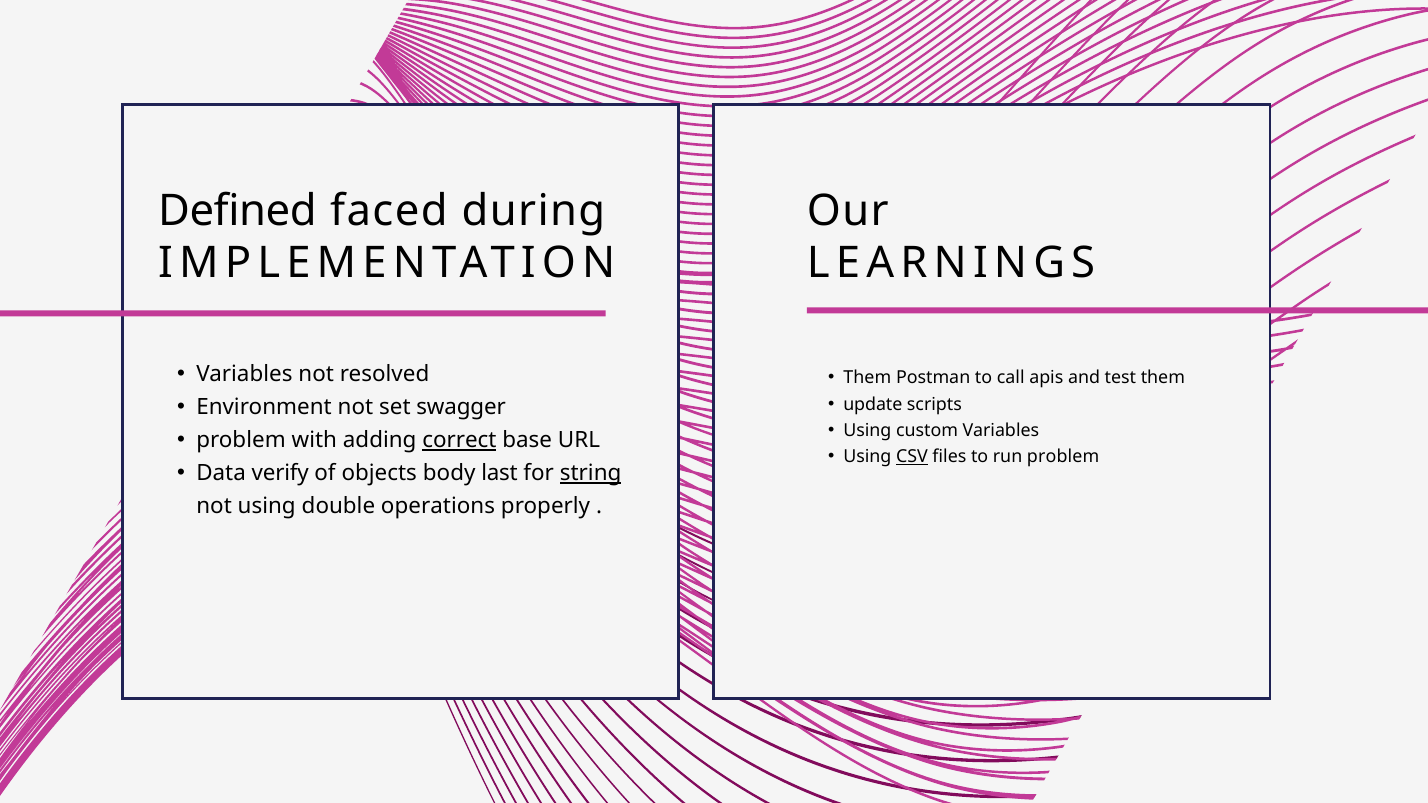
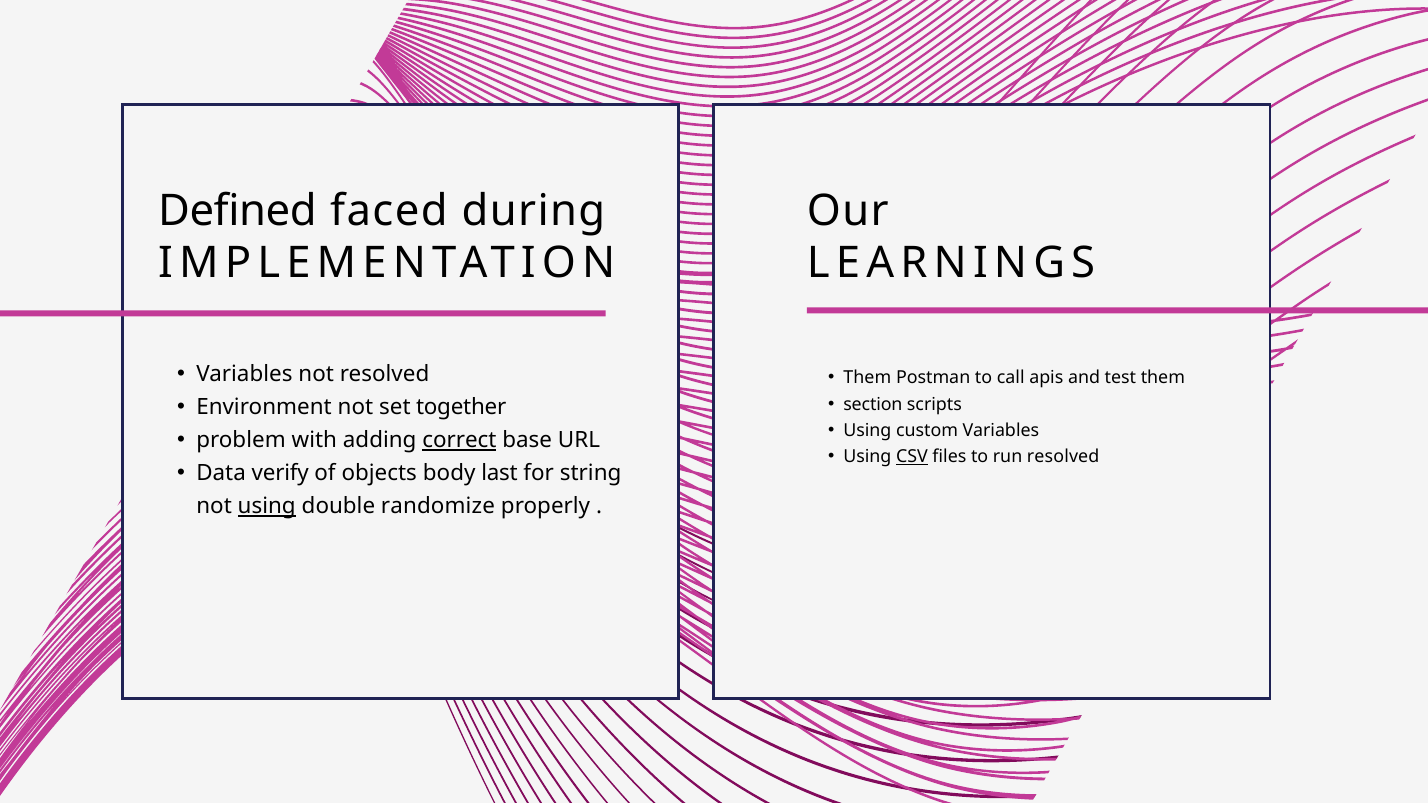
update: update -> section (873, 404)
swagger: swagger -> together (461, 407)
run problem: problem -> resolved (1063, 457)
string underline: present -> none (591, 473)
using underline: none -> present (267, 506)
operations: operations -> randomize (438, 506)
